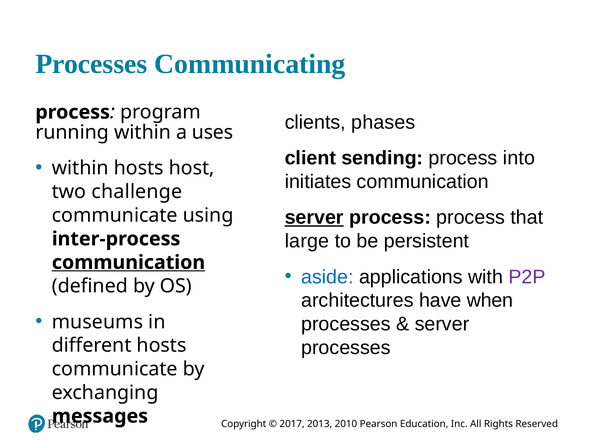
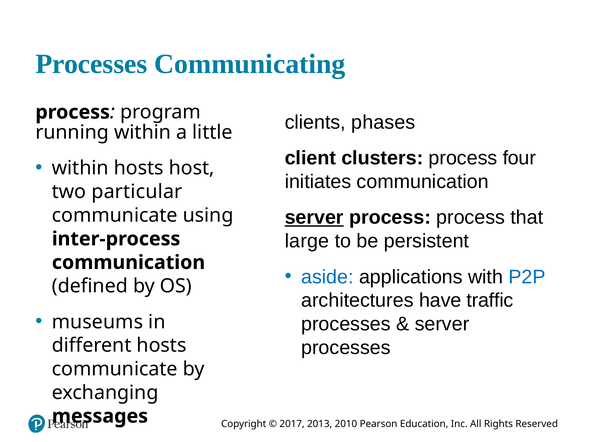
uses: uses -> little (212, 132)
sending: sending -> clusters (382, 158)
into: into -> four (519, 158)
challenge: challenge -> particular (137, 192)
communication underline: present -> none (128, 262)
P2P colour: purple -> blue (527, 277)
when: when -> traffic (490, 300)
